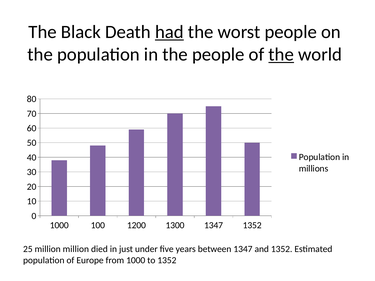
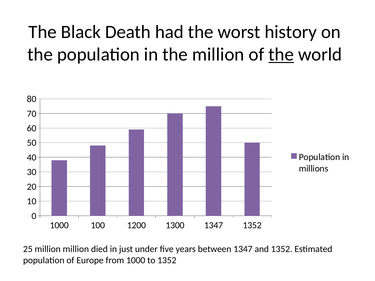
had underline: present -> none (169, 32)
worst people: people -> history (291, 32)
the people: people -> million (218, 55)
